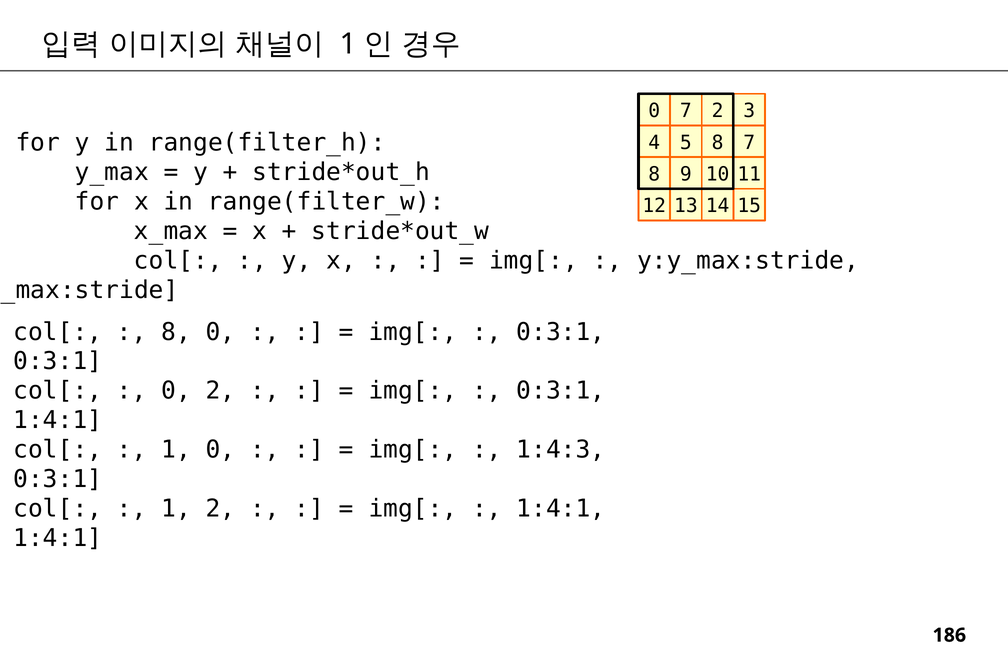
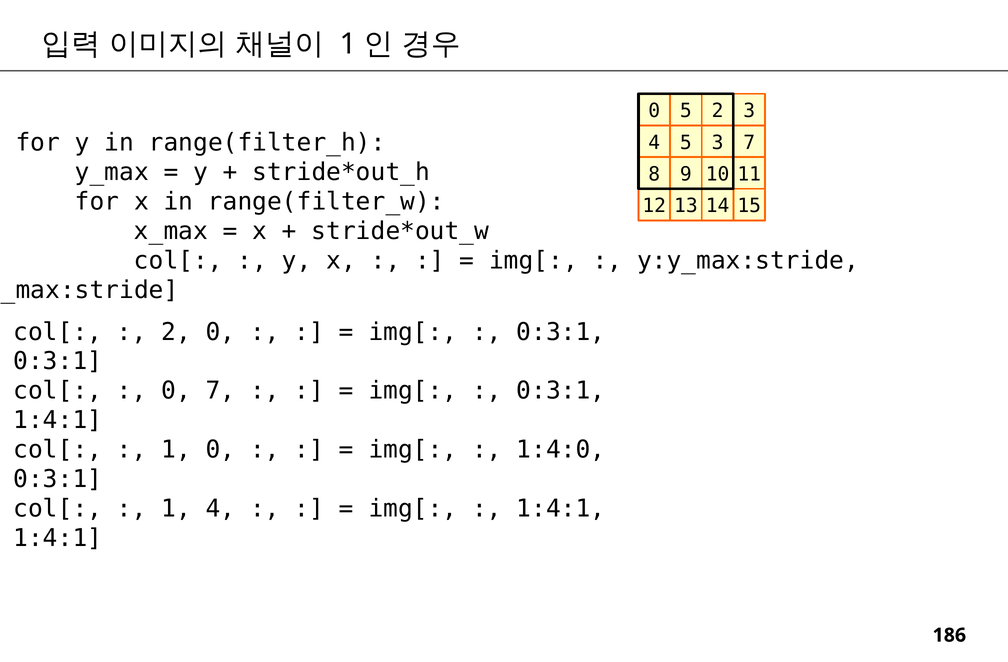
0 7: 7 -> 5 (686, 111)
5 8: 8 -> 3 (718, 143)
8: 8 -> 2 (176, 332)
0 2: 2 -> 7 (220, 391)
1:4:3: 1:4:3 -> 1:4:0 (561, 450)
1 2: 2 -> 4 (220, 509)
